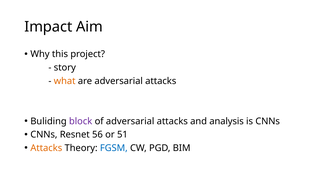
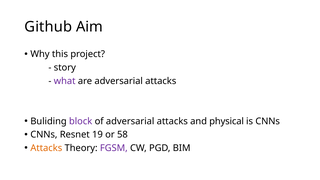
Impact: Impact -> Github (48, 27)
what colour: orange -> purple (65, 81)
analysis: analysis -> physical (227, 121)
56: 56 -> 19 (97, 135)
51: 51 -> 58 (122, 135)
FGSM colour: blue -> purple (114, 148)
